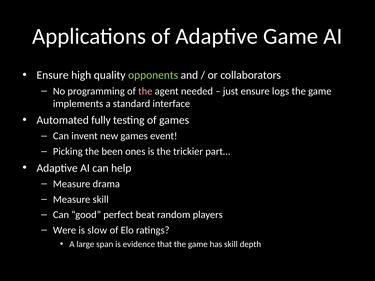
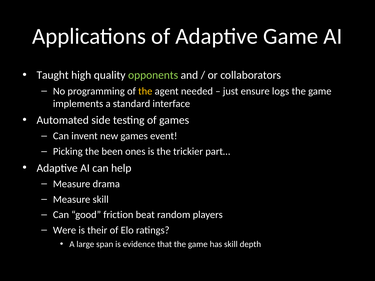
Ensure: Ensure -> Taught (53, 75)
the colour: pink -> yellow (145, 91)
fully: fully -> side (101, 120)
perfect: perfect -> friction (118, 215)
slow: slow -> their (97, 230)
